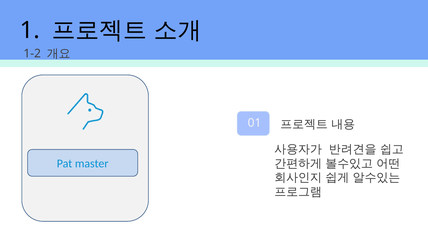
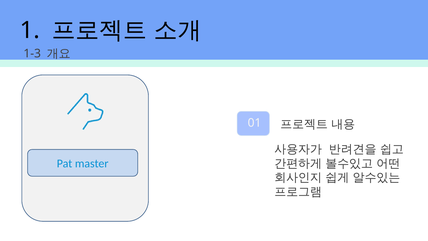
1-2: 1-2 -> 1-3 (32, 53)
